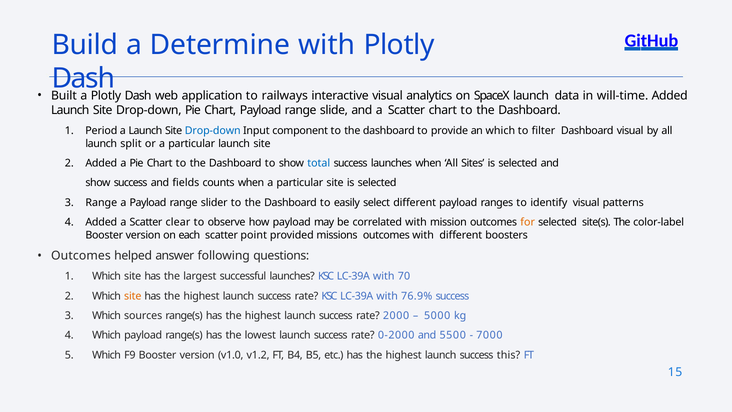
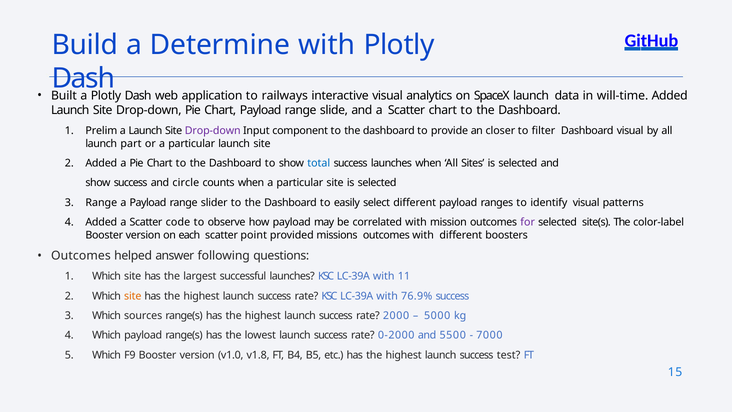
Period: Period -> Prelim (101, 131)
Drop-down colour: blue -> purple (213, 131)
an which: which -> closer (500, 131)
split: split -> part (131, 143)
fields: fields -> circle (186, 183)
clear: clear -> code (178, 222)
for colour: orange -> purple (528, 222)
70: 70 -> 11 (404, 276)
v1.2: v1.2 -> v1.8 (258, 355)
this: this -> test (509, 355)
